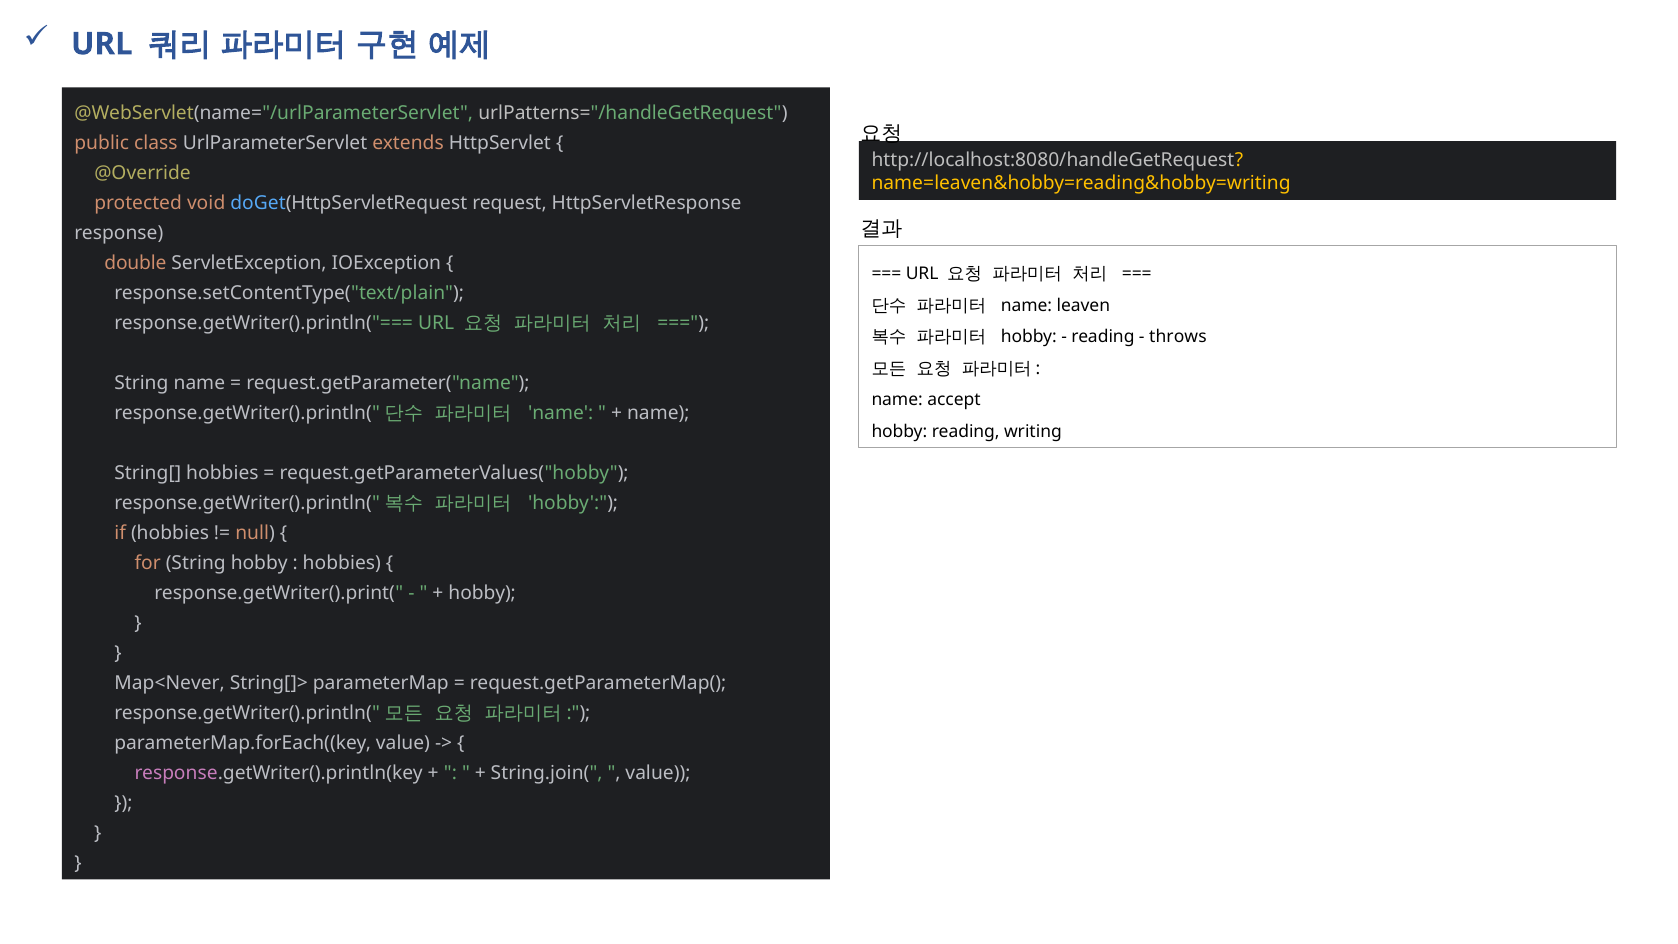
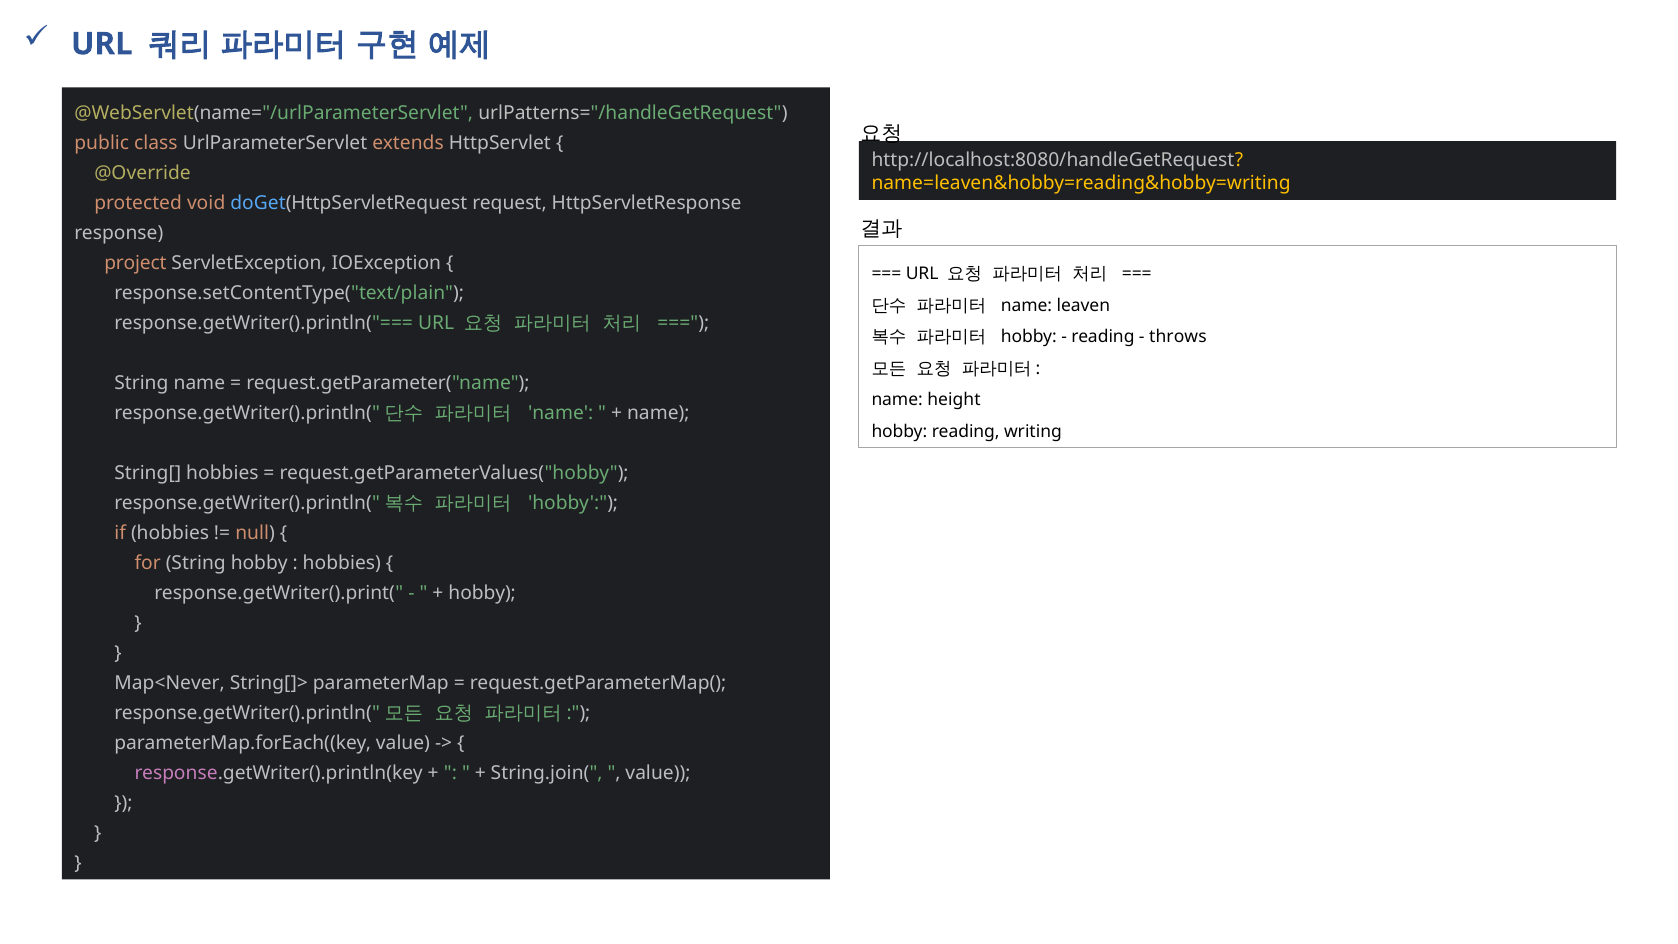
double: double -> project (135, 263)
accept: accept -> height (954, 400)
